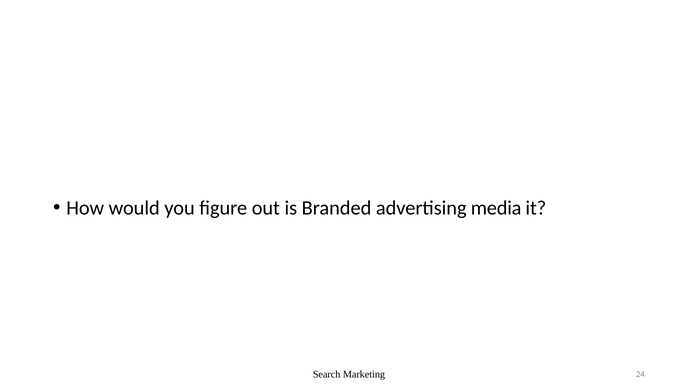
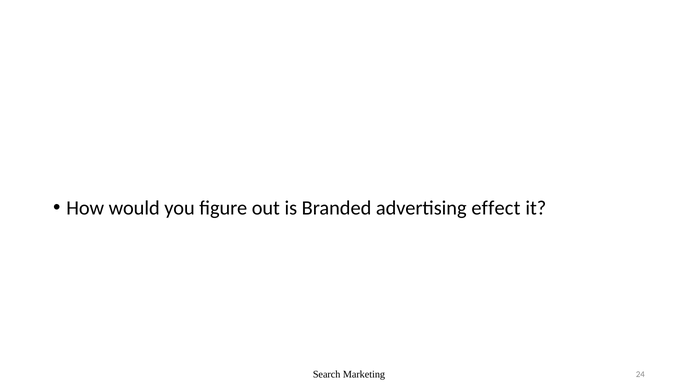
media: media -> effect (496, 208)
